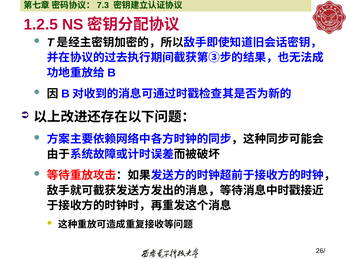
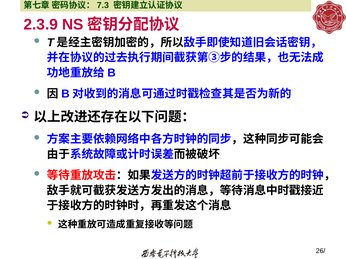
1.2.5: 1.2.5 -> 2.3.9 (41, 25)
